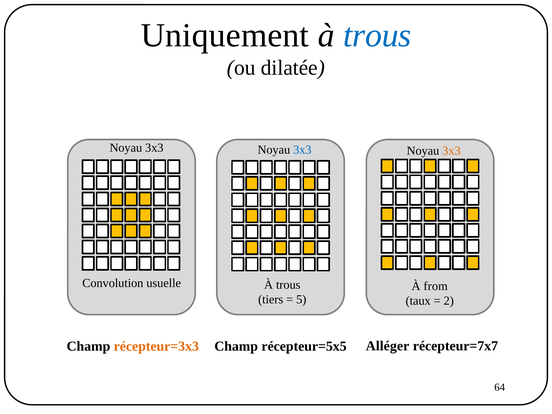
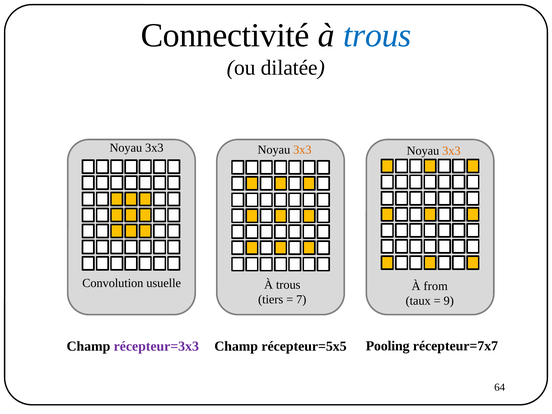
Uniquement: Uniquement -> Connectivité (225, 35)
3x3 colour: blue -> orange (302, 150)
5: 5 -> 7 (301, 299)
2: 2 -> 9 (449, 301)
récepteur=3x3 colour: orange -> purple (156, 346)
Alléger: Alléger -> Pooling (388, 346)
